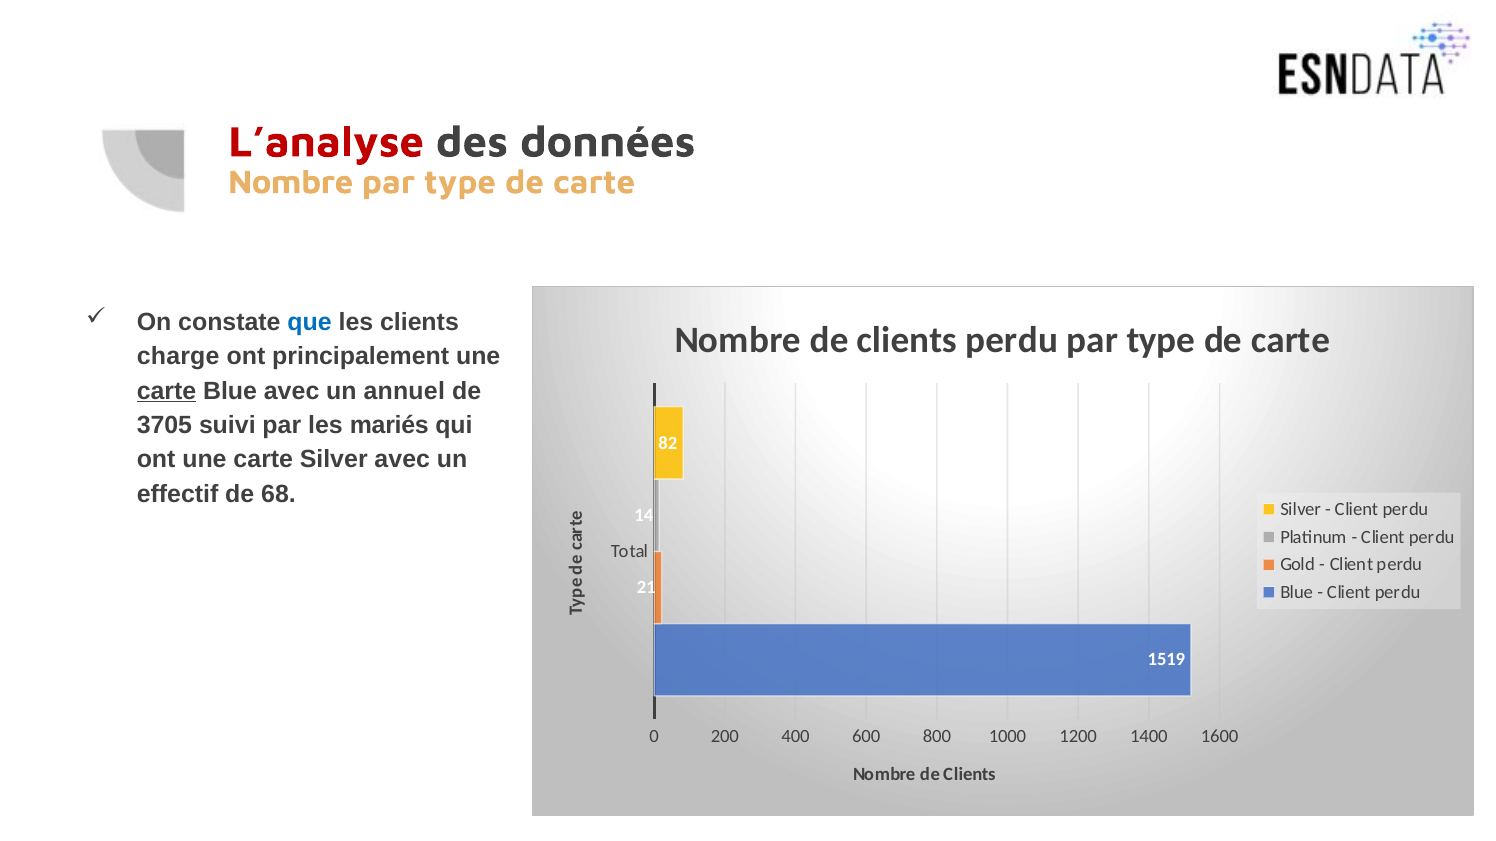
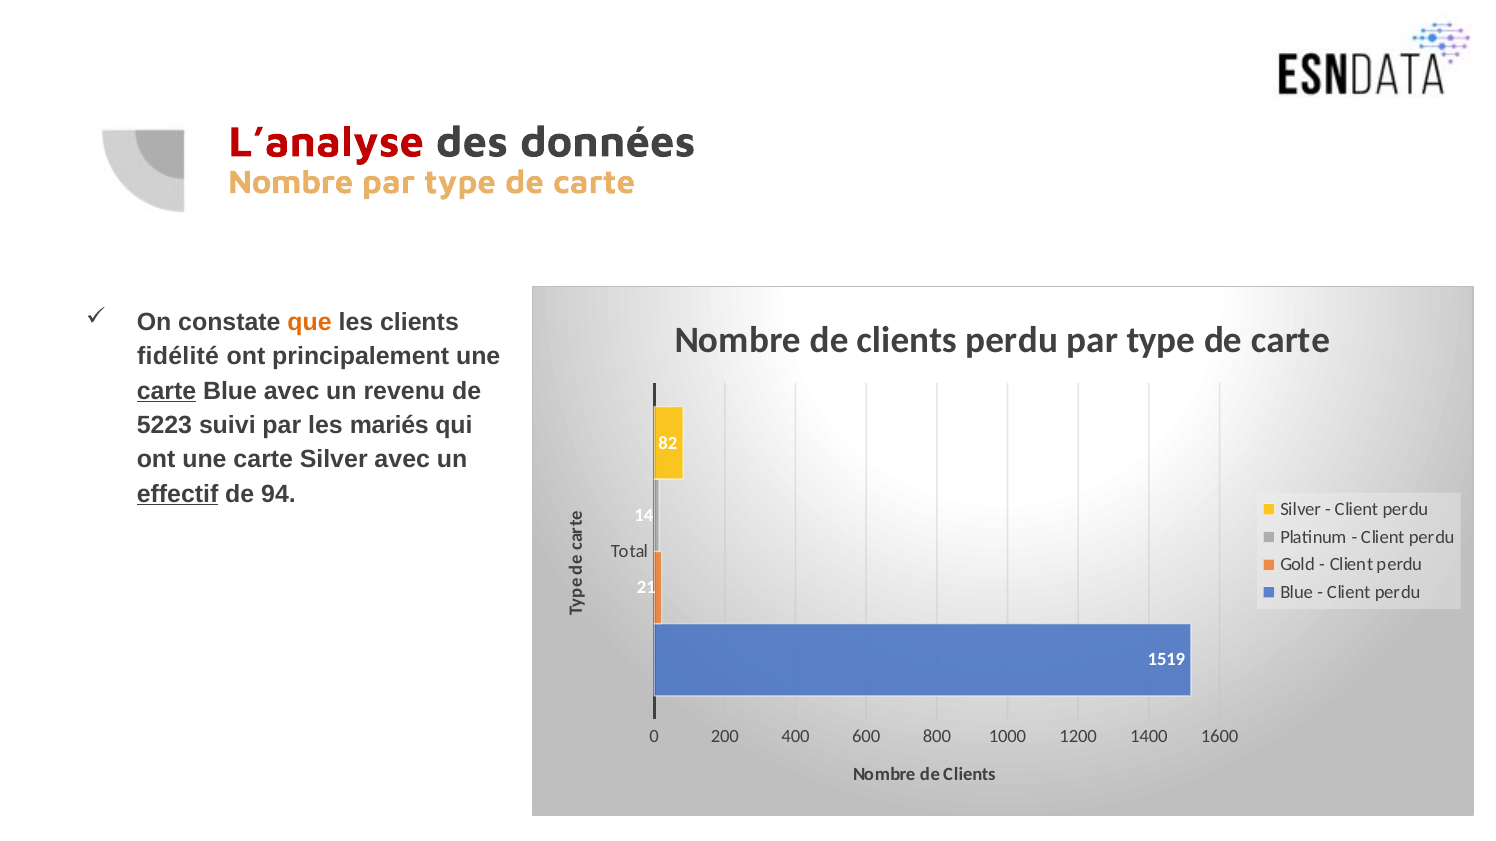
que colour: blue -> orange (310, 322)
charge: charge -> fidélité (178, 357)
annuel: annuel -> revenu (404, 391)
3705: 3705 -> 5223 (164, 425)
effectif underline: none -> present (178, 494)
68: 68 -> 94 (279, 494)
